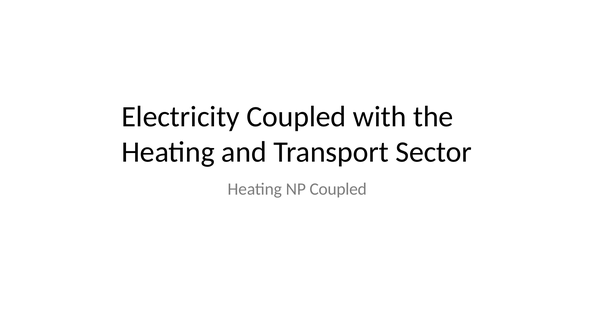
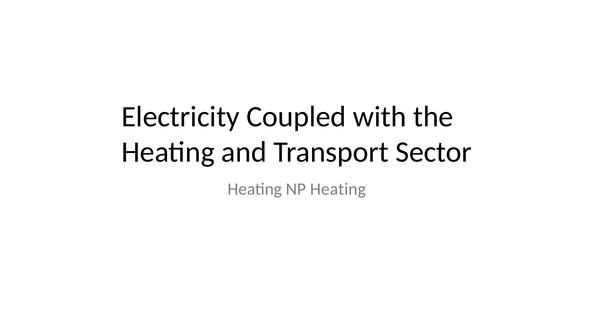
NP Coupled: Coupled -> Heating (338, 189)
